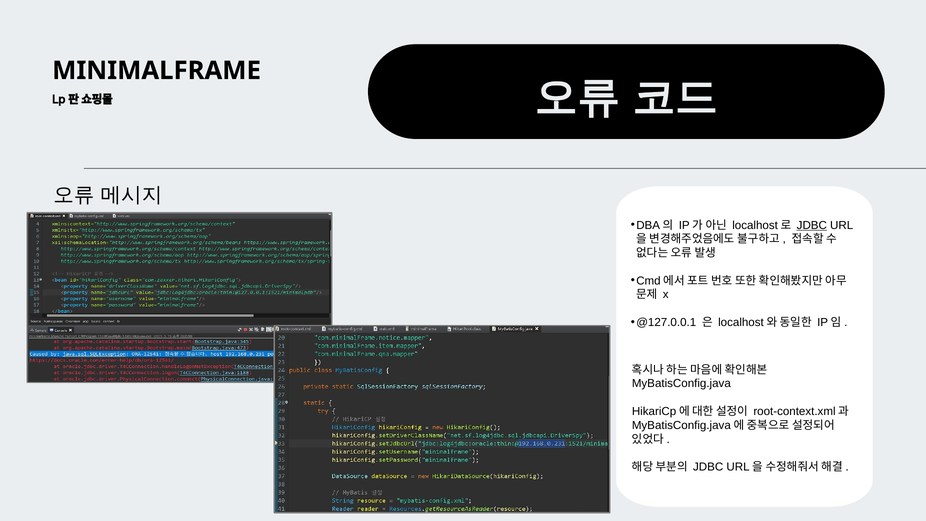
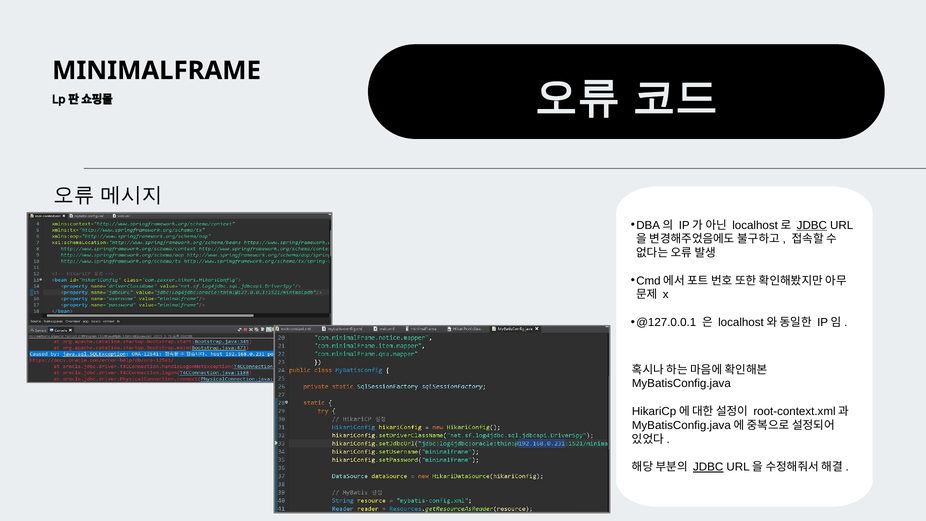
JDBC underline: none -> present (708, 467)
